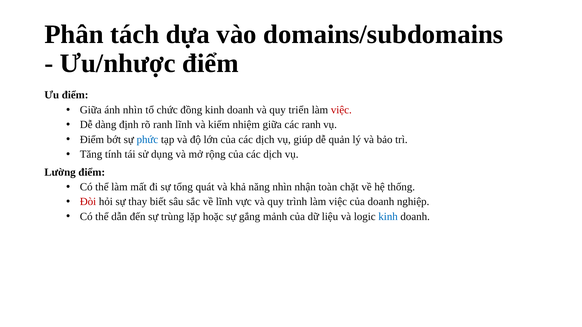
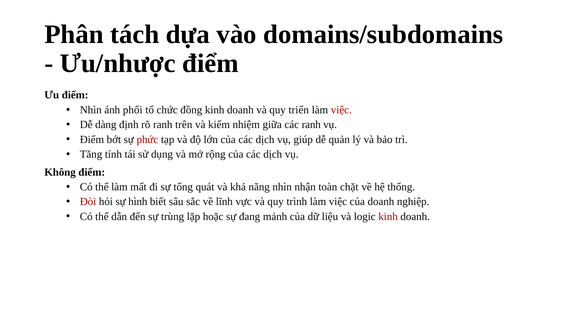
Giữa: Giữa -> Nhìn (91, 110)
ánh nhìn: nhìn -> phối (133, 110)
ranh lĩnh: lĩnh -> trên (184, 125)
phức colour: blue -> red (147, 140)
Lường: Lường -> Không (60, 172)
thay: thay -> hình (138, 202)
gắng: gắng -> đang (250, 217)
kinh colour: blue -> red (388, 217)
